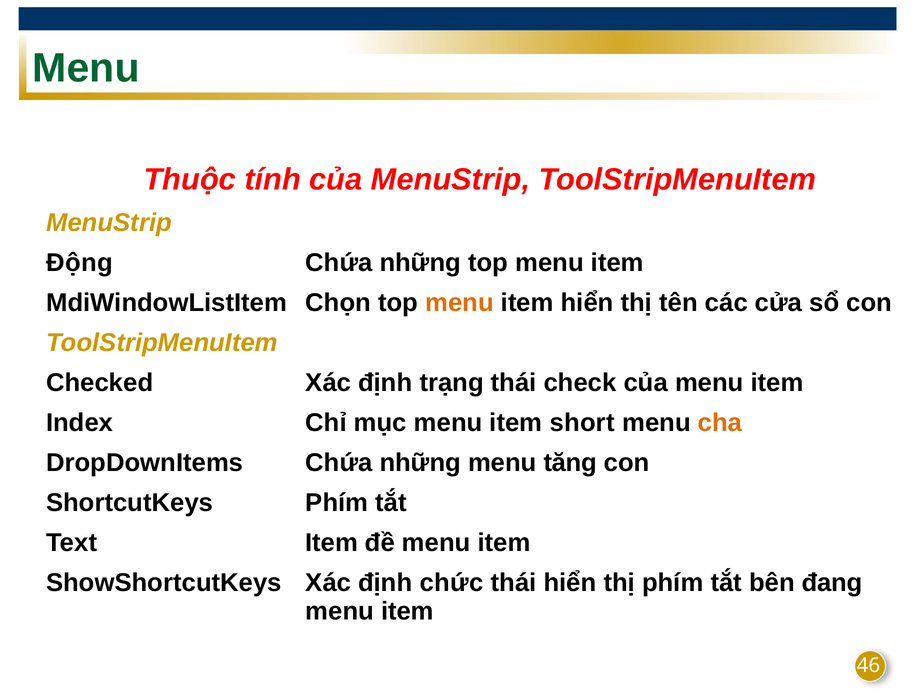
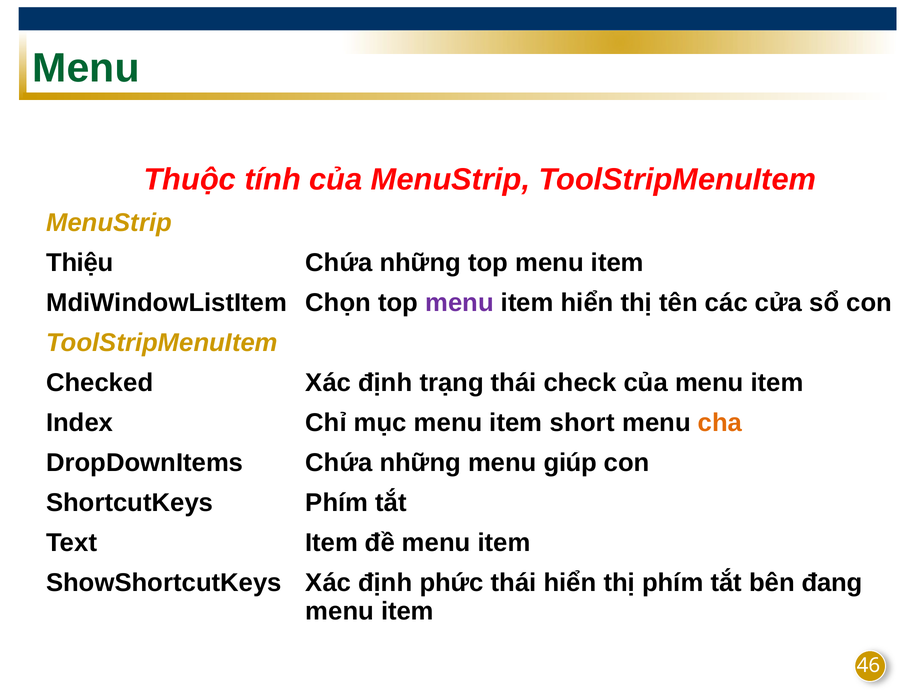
Động: Động -> Thiệu (80, 263)
menu colour: orange -> purple (459, 303)
tăng: tăng -> giúp (570, 463)
chức: chức -> phức (452, 583)
